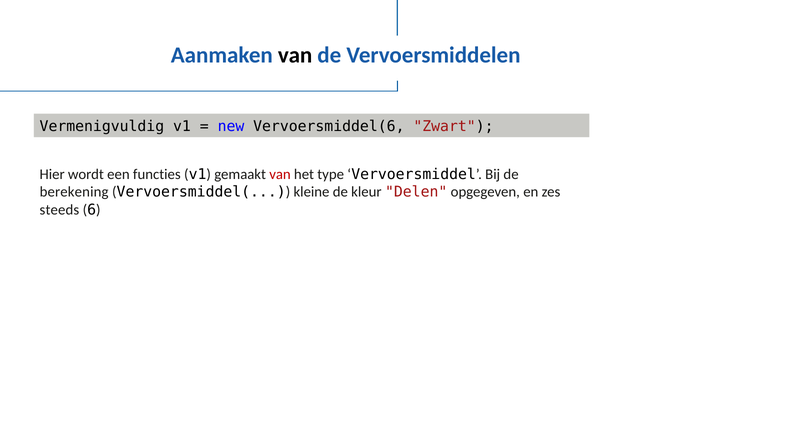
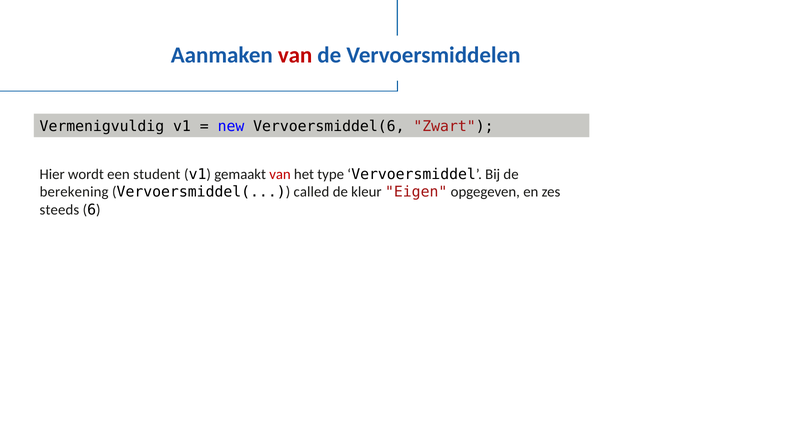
van colour: black -> red (295, 55)
functies: functies -> student (157, 174)
kleine: kleine -> called (311, 192)
Delen: Delen -> Eigen (416, 192)
